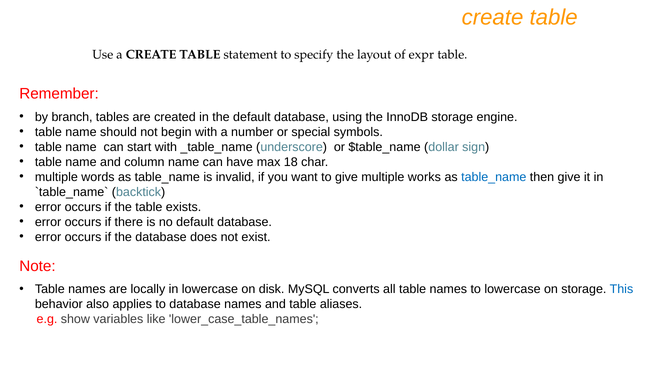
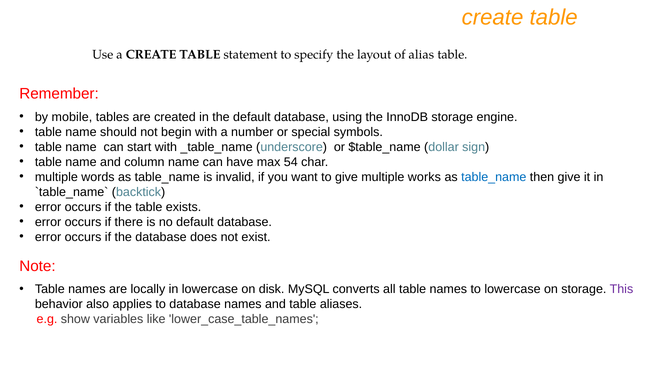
expr: expr -> alias (421, 55)
branch: branch -> mobile (72, 117)
18: 18 -> 54 (291, 162)
This colour: blue -> purple (621, 289)
